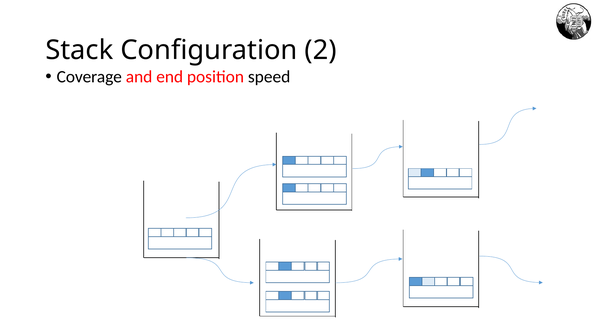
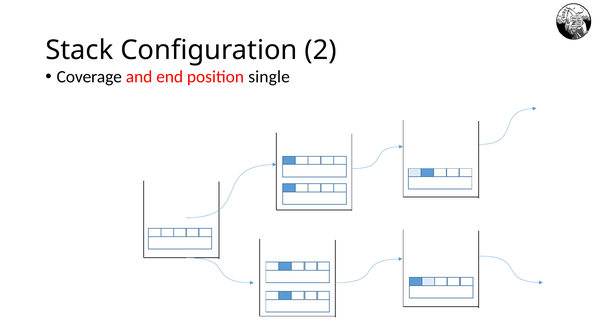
speed: speed -> single (269, 77)
